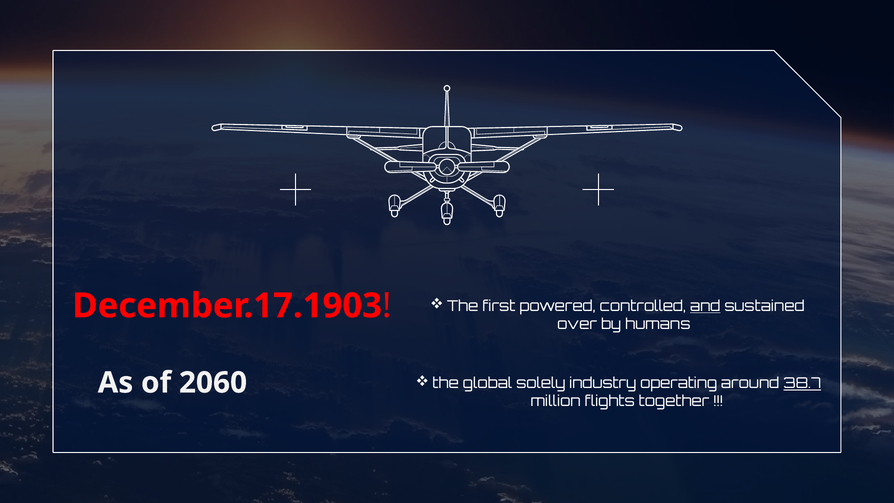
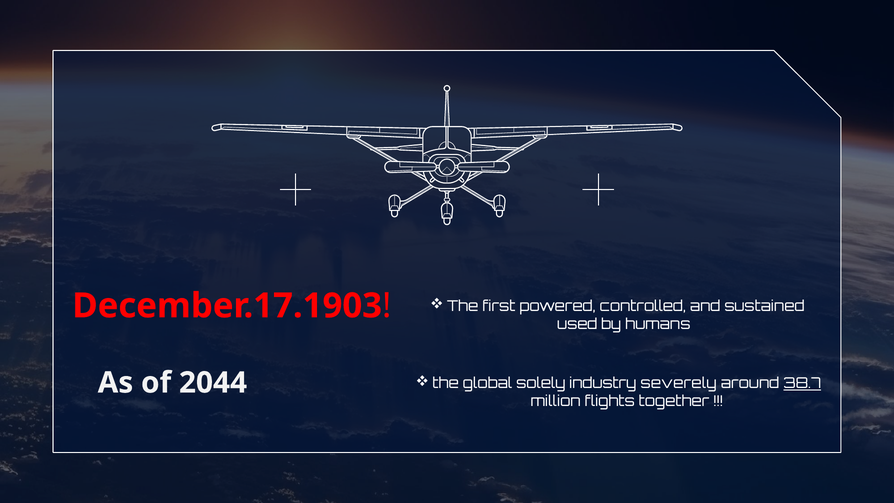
and underline: present -> none (705, 306)
over: over -> used (577, 324)
2060: 2060 -> 2044 (213, 383)
operating: operating -> severely (679, 383)
